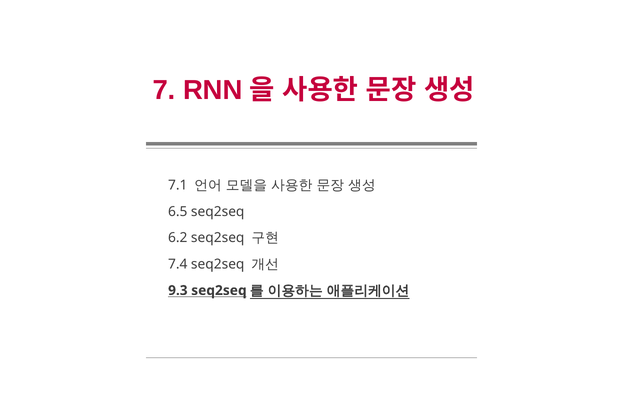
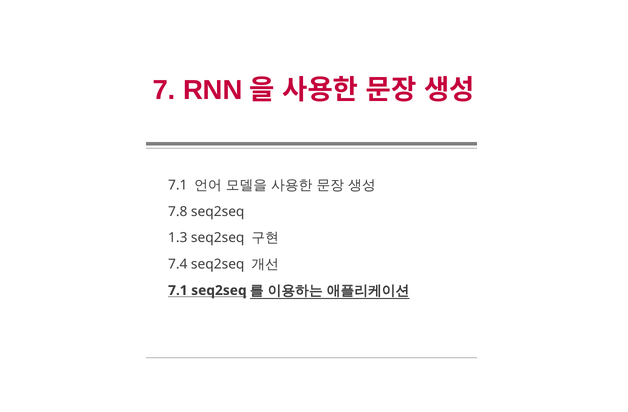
6.5: 6.5 -> 7.8 (178, 212)
6.2: 6.2 -> 1.3 (178, 238)
9.3: 9.3 -> 7.1 (178, 291)
